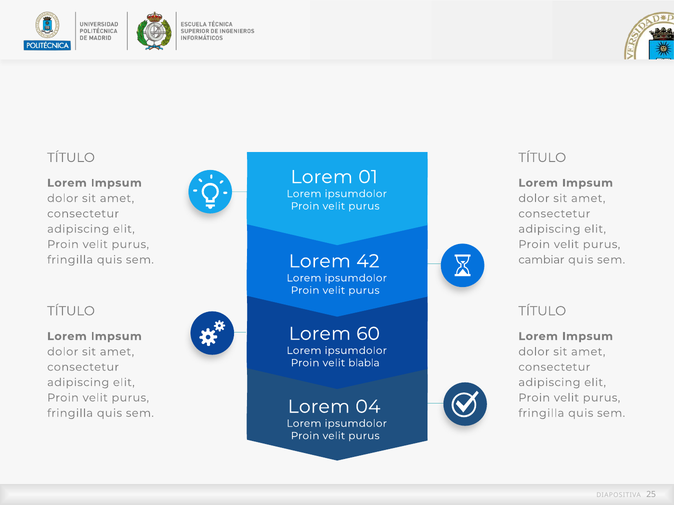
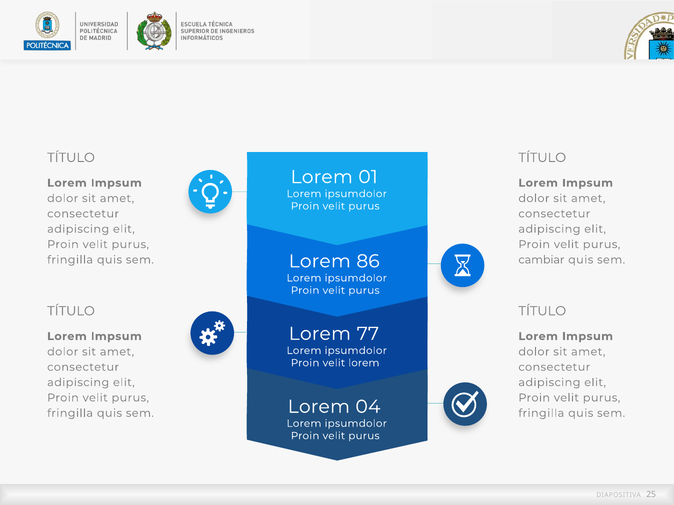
42: 42 -> 86 (368, 261)
60: 60 -> 77 (368, 334)
velit blabla: blabla -> lorem (364, 363)
